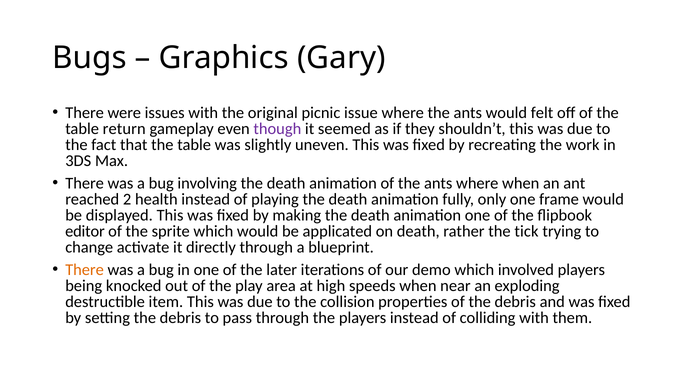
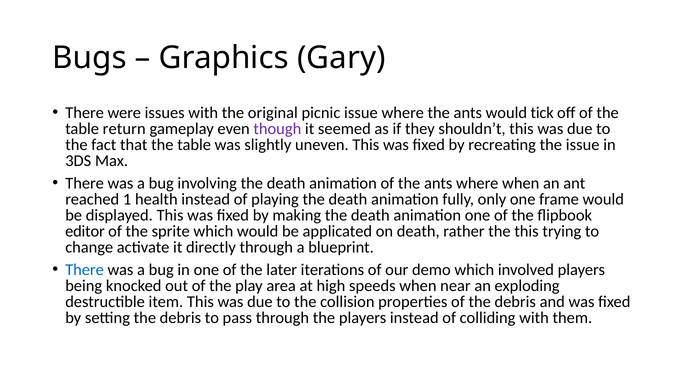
felt: felt -> tick (542, 113)
the work: work -> issue (583, 145)
2: 2 -> 1 (127, 199)
the tick: tick -> this (527, 231)
There colour: orange -> blue (85, 270)
